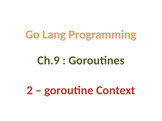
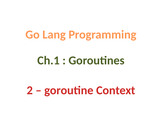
Ch.9: Ch.9 -> Ch.1 (49, 61)
